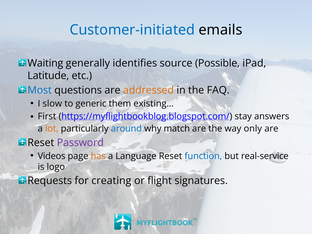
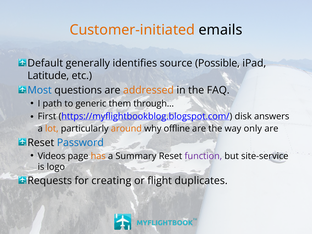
Customer-initiated colour: blue -> orange (132, 30)
Waiting: Waiting -> Default (45, 63)
slow: slow -> path (52, 104)
existing…: existing… -> through… (154, 104)
stay: stay -> disk (243, 116)
around colour: blue -> orange (126, 129)
match: match -> offline (177, 129)
Password colour: purple -> blue (80, 143)
Language: Language -> Summary (136, 156)
function colour: blue -> purple (203, 156)
real-service: real-service -> site-service (265, 156)
signatures: signatures -> duplicates (201, 181)
